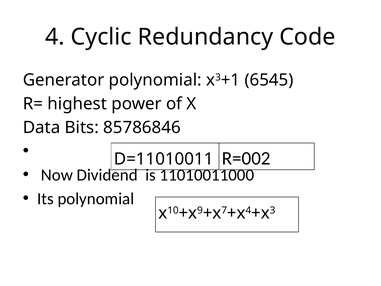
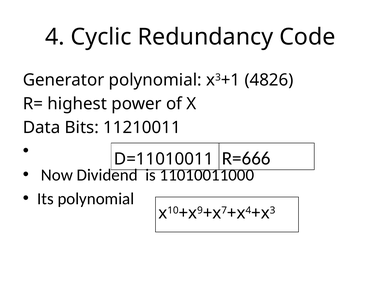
6545: 6545 -> 4826 (269, 80)
85786846: 85786846 -> 11210011 (142, 127)
R=002: R=002 -> R=666 (246, 158)
